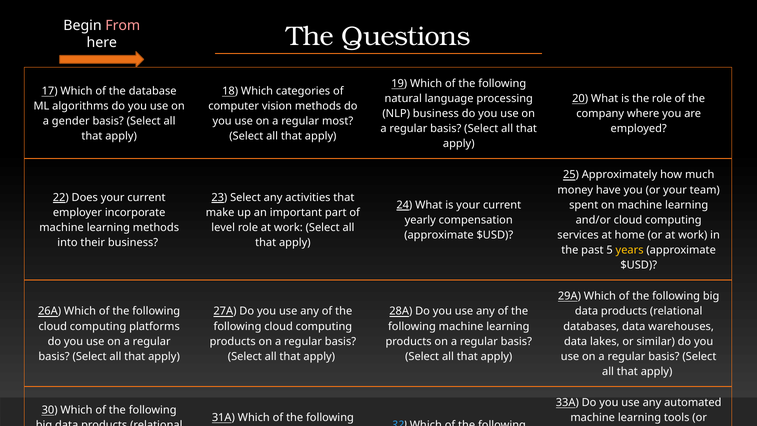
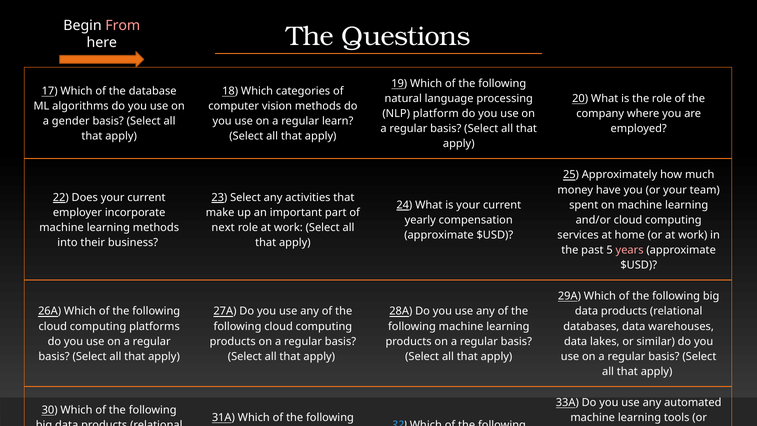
NLP business: business -> platform (436, 113)
regular most: most -> learn (338, 121)
level: level -> next (223, 227)
years colour: yellow -> pink (630, 250)
